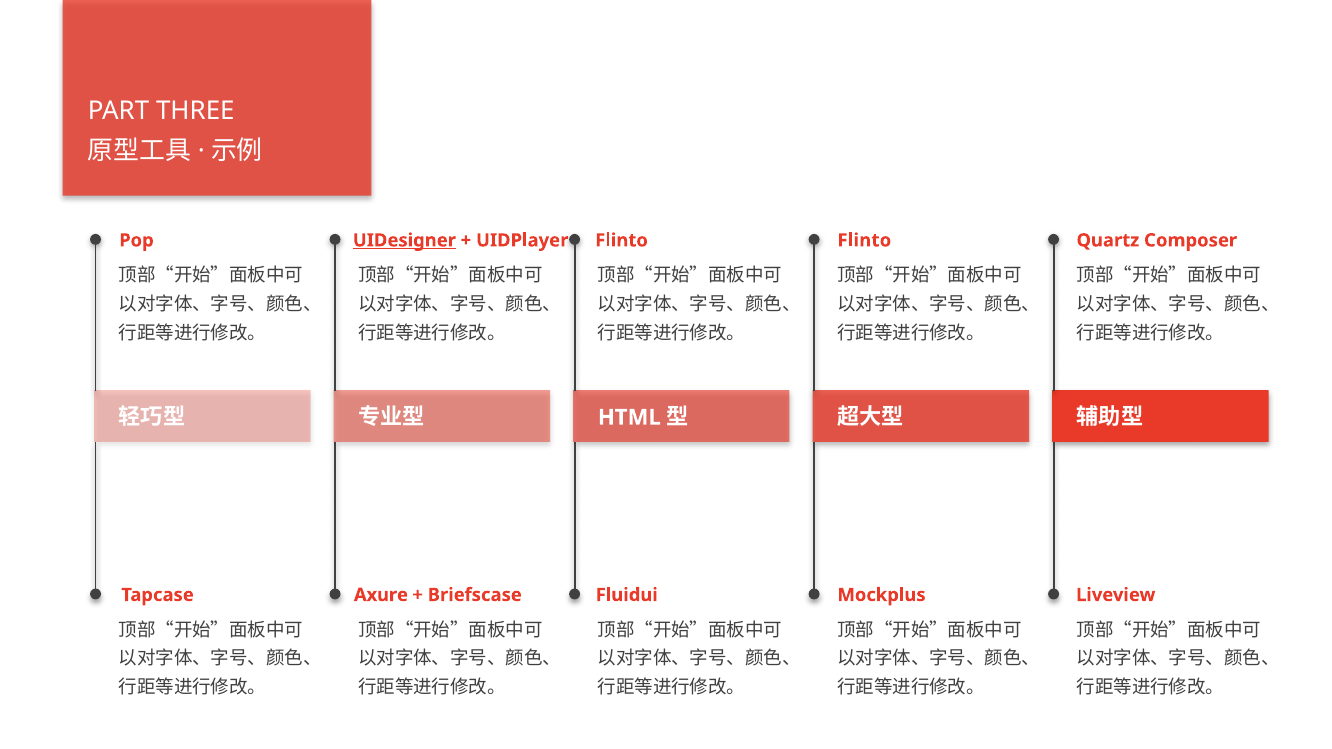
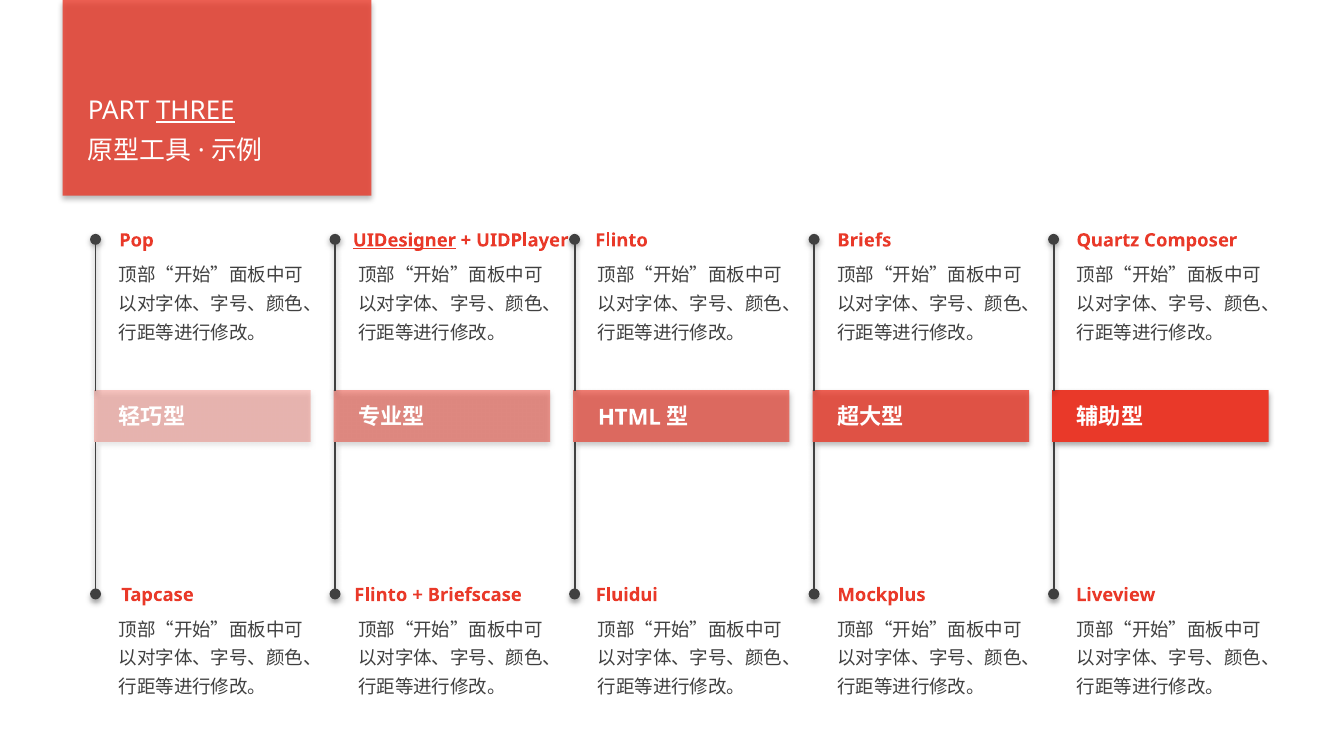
THREE underline: none -> present (195, 111)
Flinto: Flinto -> Briefs (864, 240)
Axure: Axure -> Flinto (381, 595)
